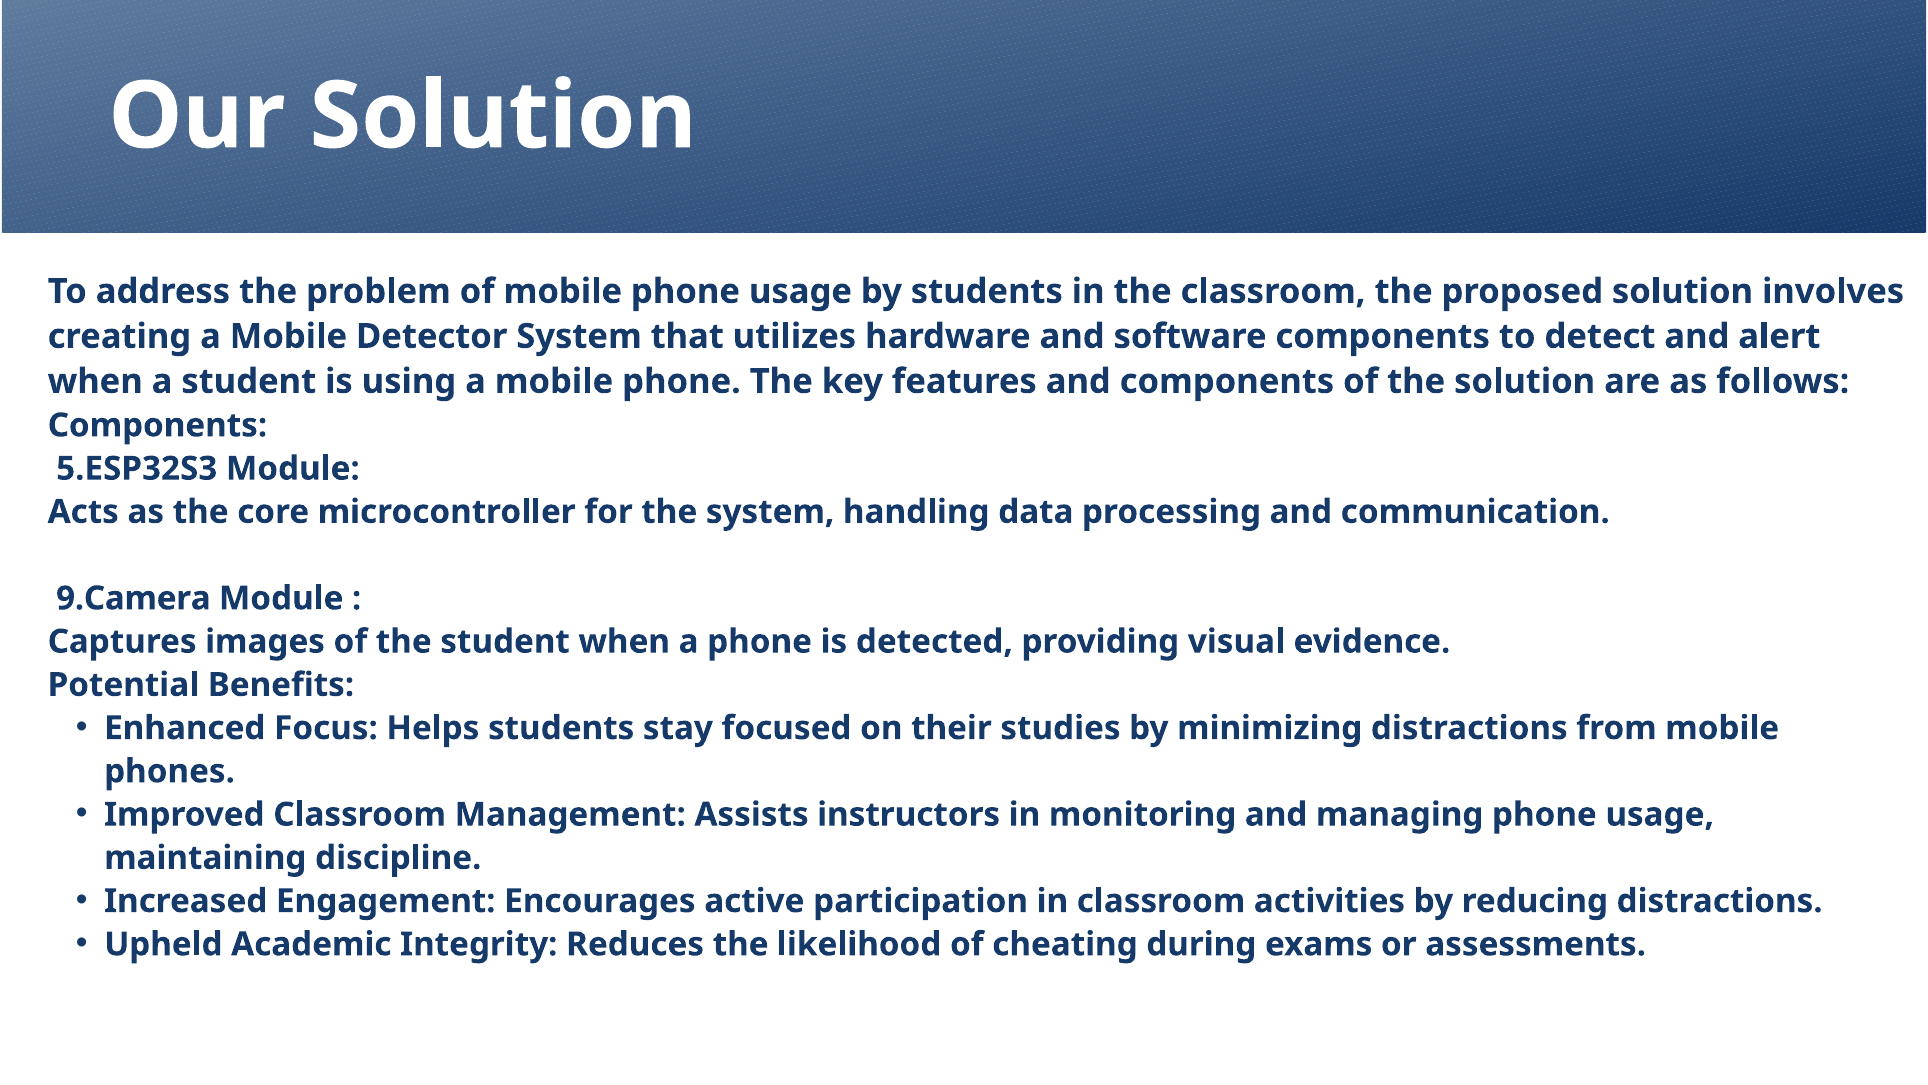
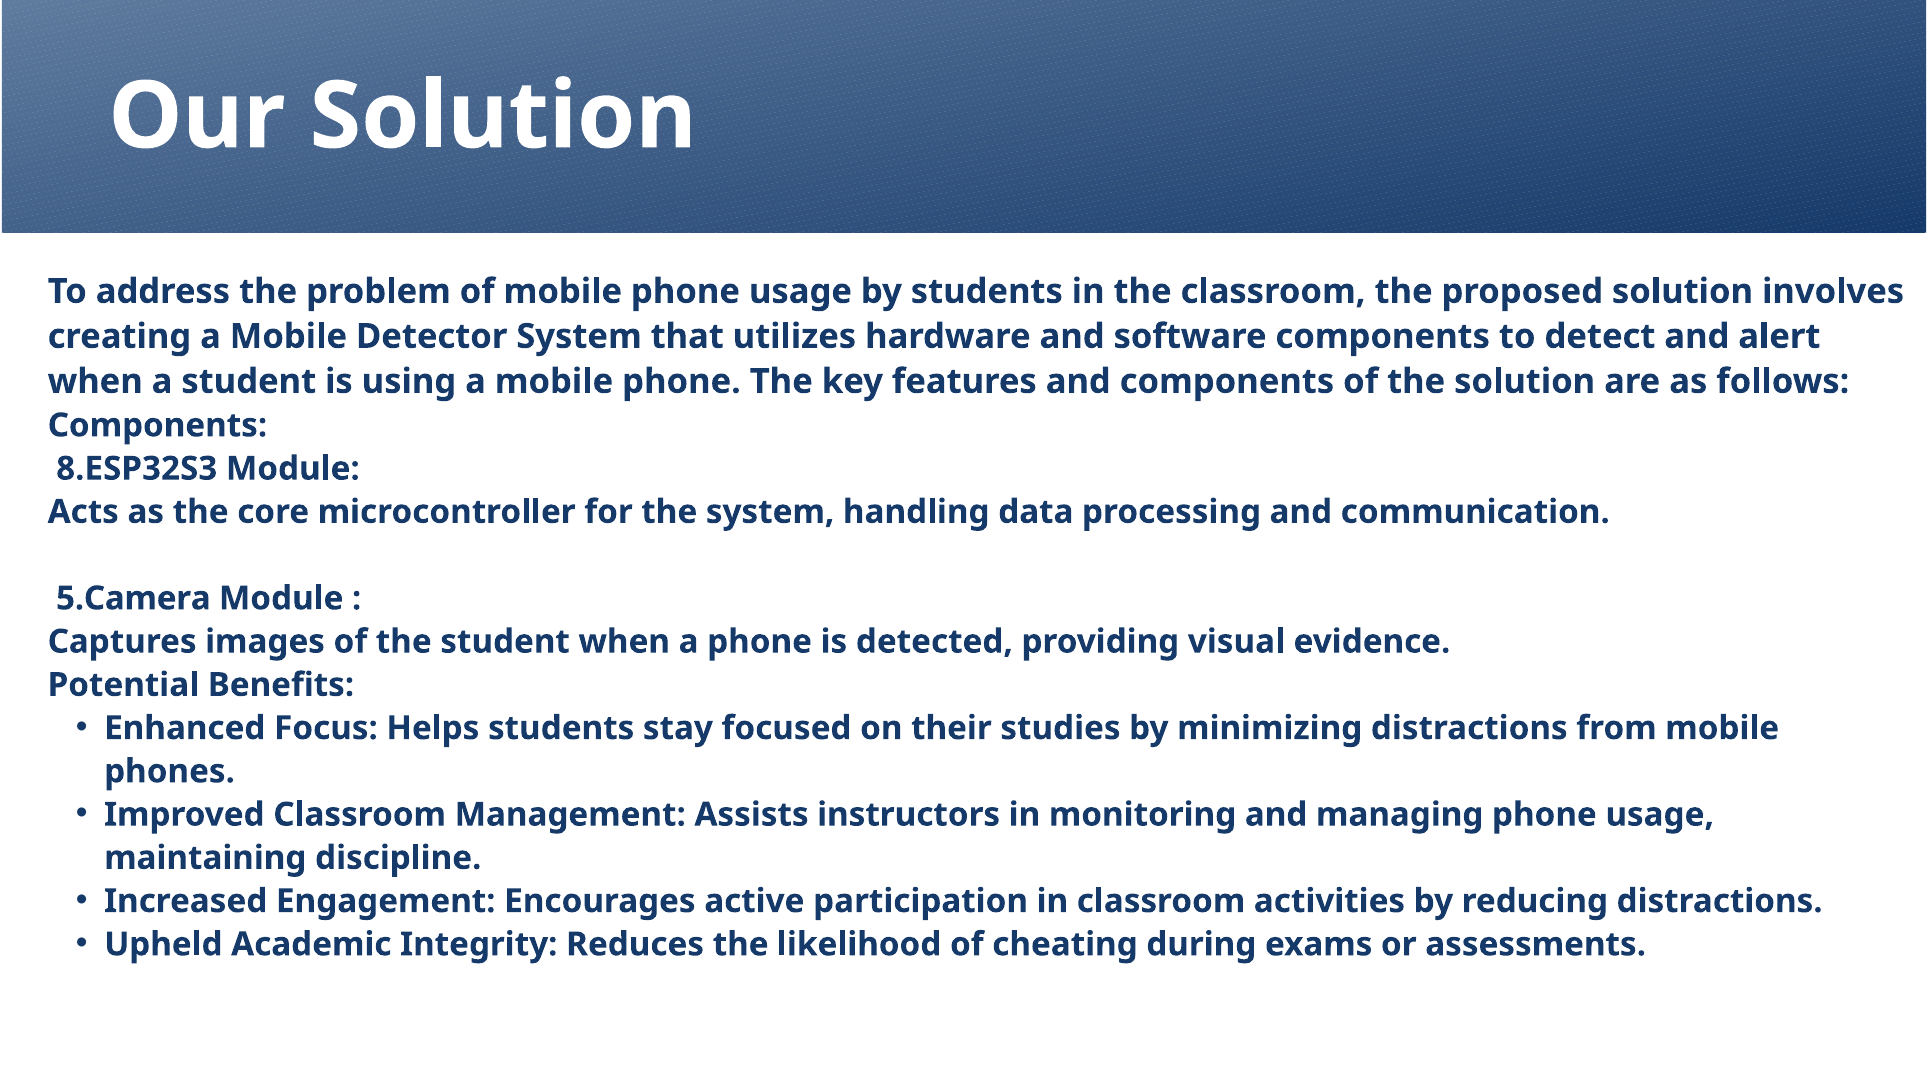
5.ESP32S3: 5.ESP32S3 -> 8.ESP32S3 (137, 468)
9.Camera: 9.Camera -> 5.Camera (133, 598)
